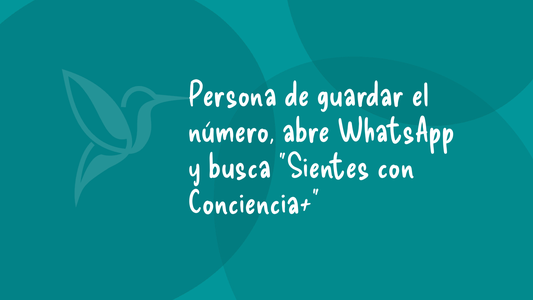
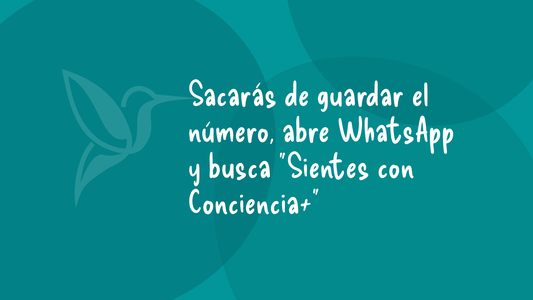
Persona: Persona -> Sacarás (233, 95)
